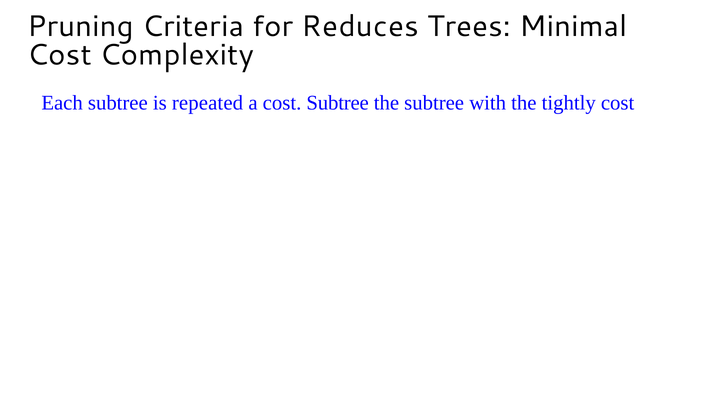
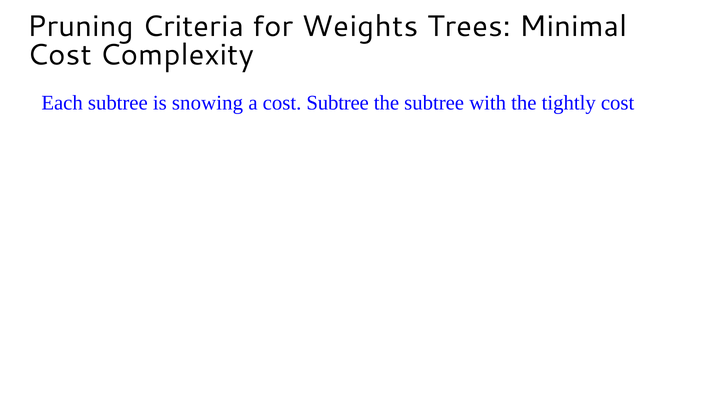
Reduces: Reduces -> Weights (360, 26)
repeated: repeated -> snowing (208, 103)
